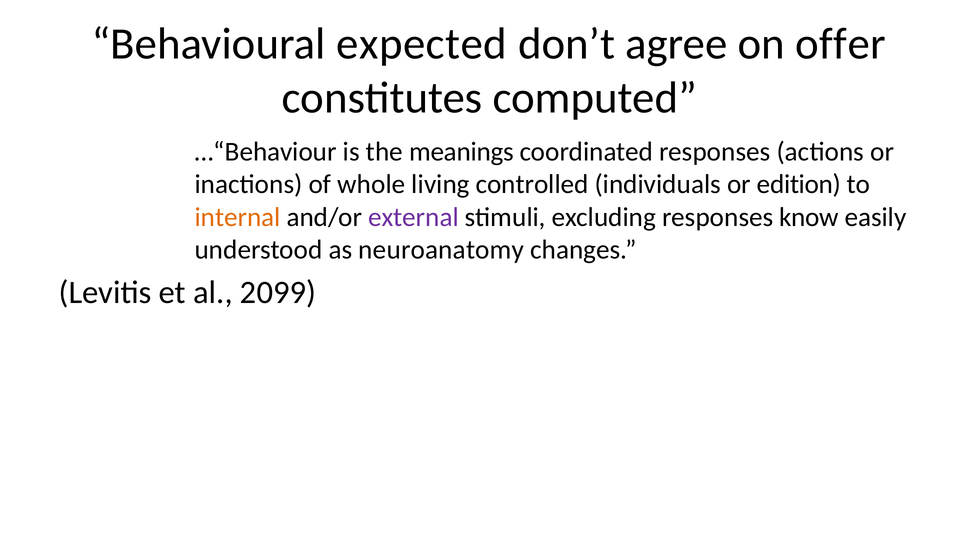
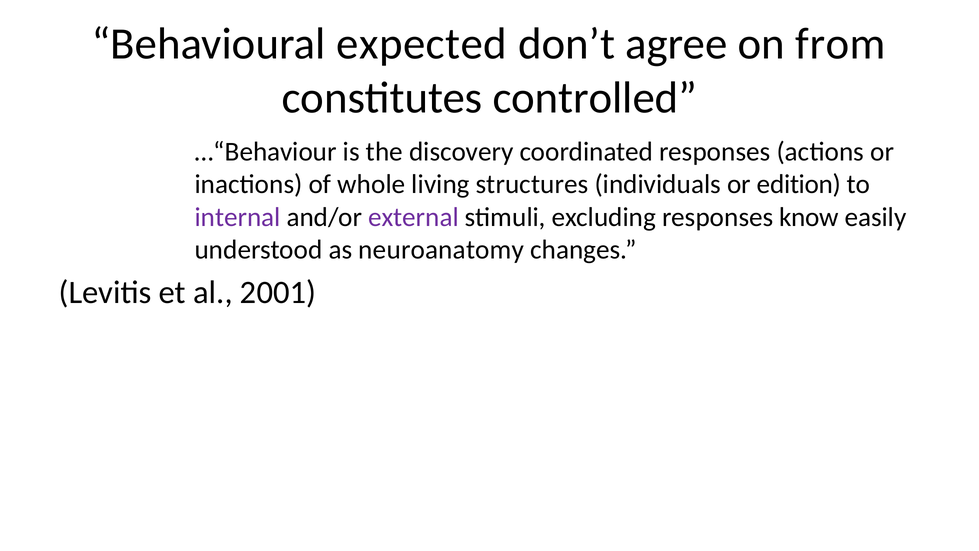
offer: offer -> from (841, 44)
computed: computed -> controlled (595, 98)
meanings: meanings -> discovery (461, 152)
controlled: controlled -> structures (532, 184)
internal colour: orange -> purple (238, 217)
2099: 2099 -> 2001 (278, 292)
